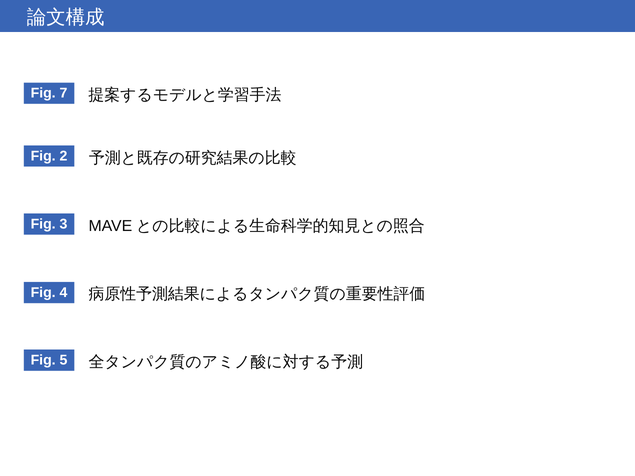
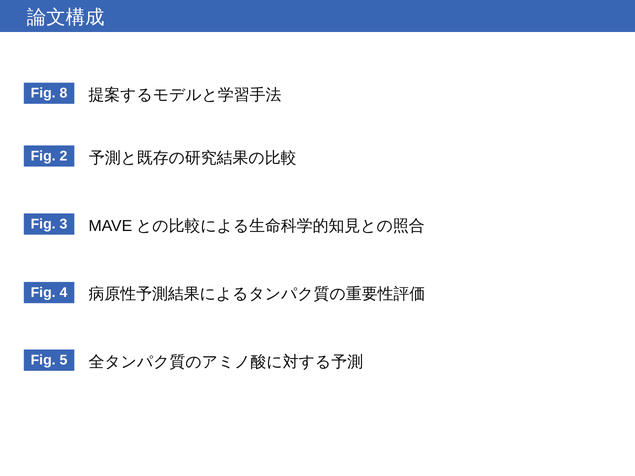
7: 7 -> 8 (63, 93)
